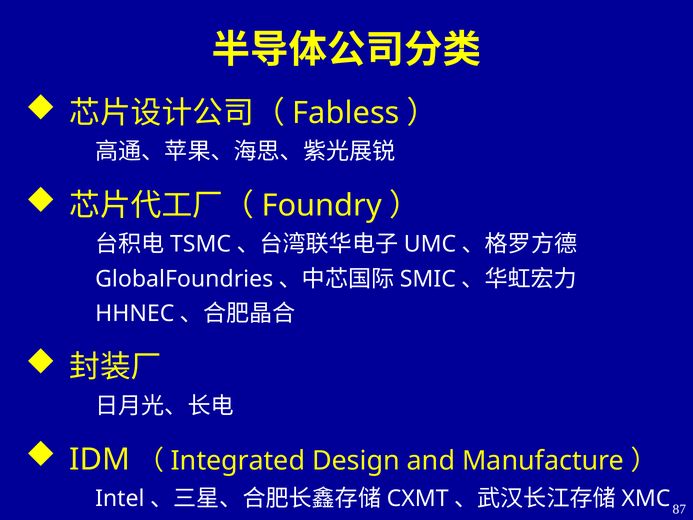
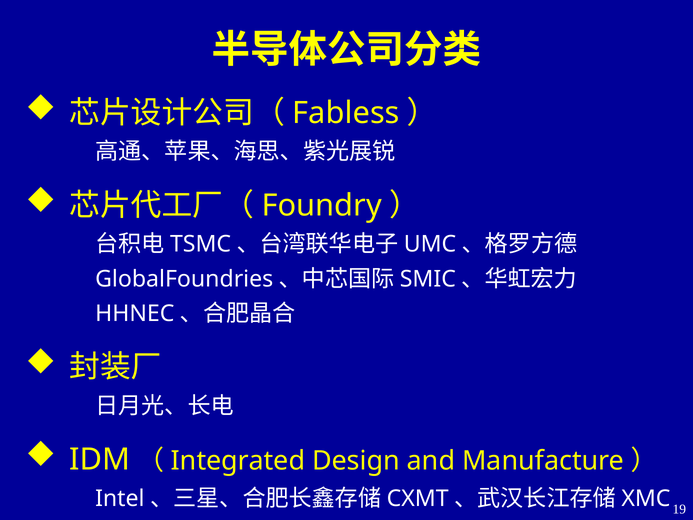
87: 87 -> 19 (679, 509)
